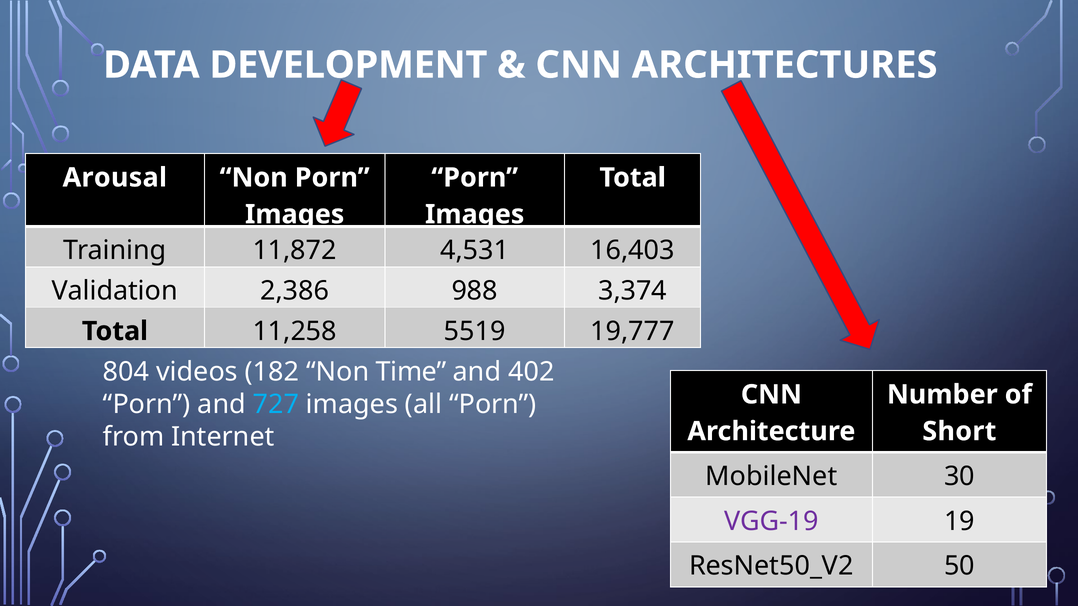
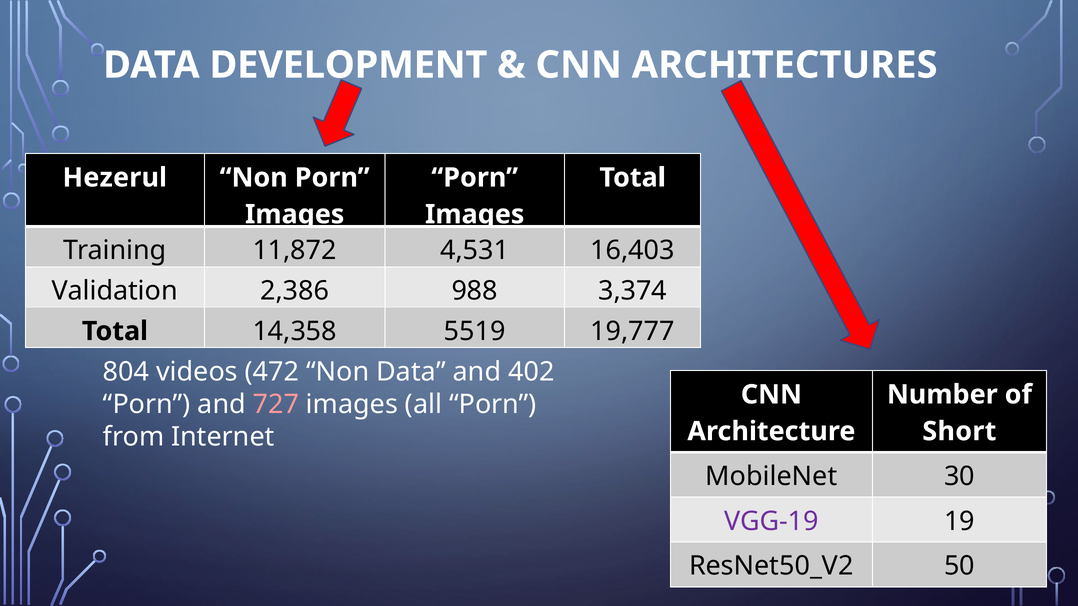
Arousal: Arousal -> Hezerul (115, 178)
11,258: 11,258 -> 14,358 (295, 331)
182: 182 -> 472 (272, 372)
Non Time: Time -> Data (411, 372)
727 colour: light blue -> pink (276, 405)
